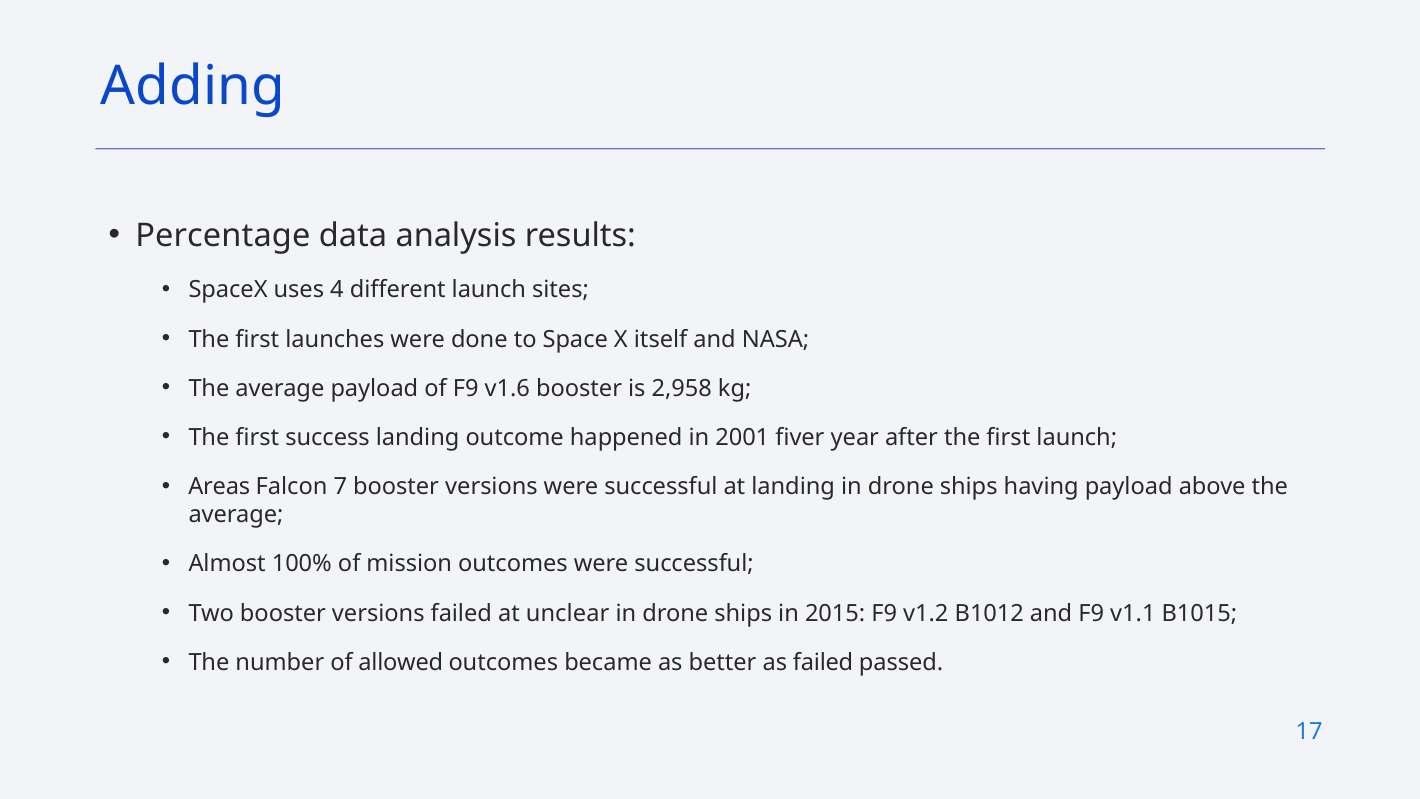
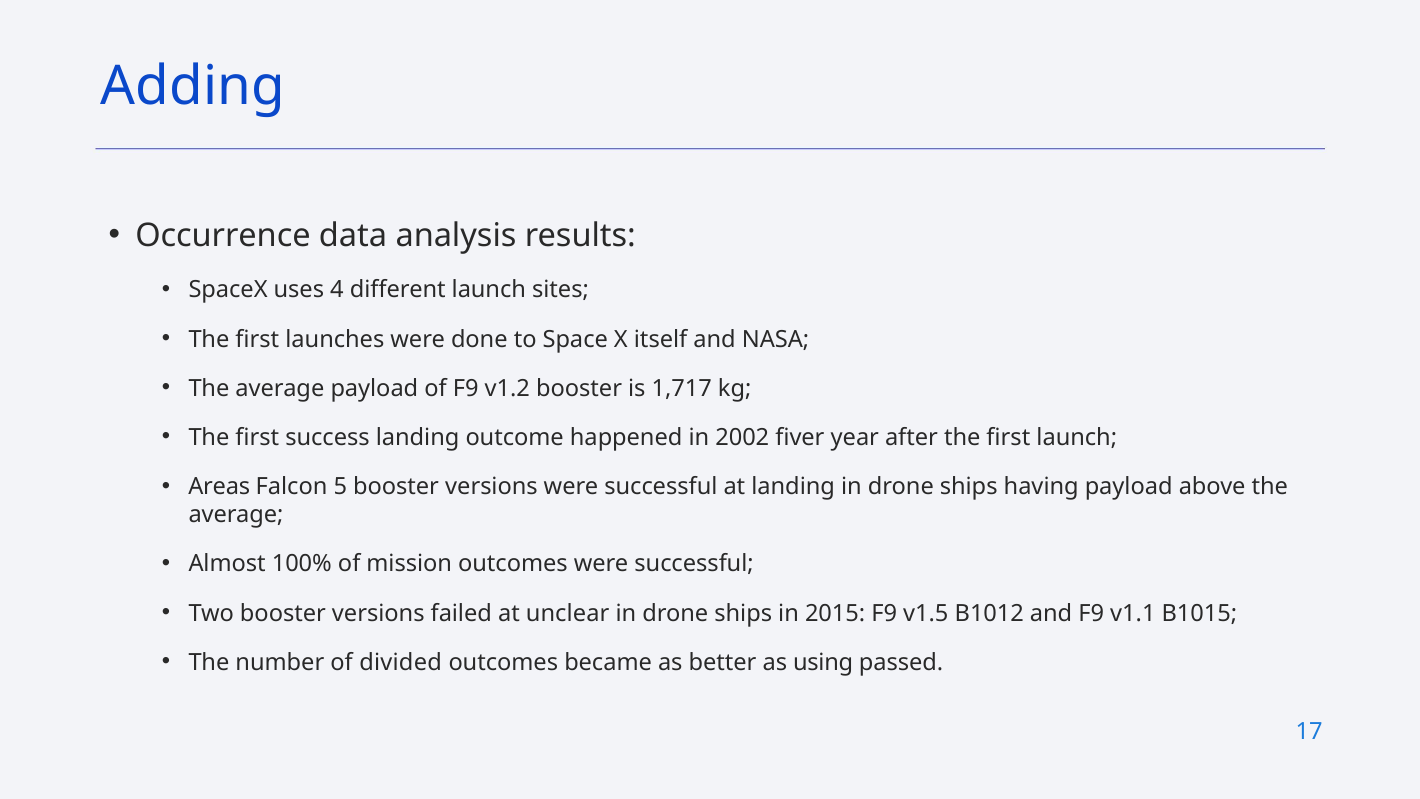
Percentage: Percentage -> Occurrence (223, 236)
v1.6: v1.6 -> v1.2 (507, 388)
2,958: 2,958 -> 1,717 (682, 388)
2001: 2001 -> 2002 (742, 437)
7: 7 -> 5 (340, 486)
v1.2: v1.2 -> v1.5 (926, 613)
allowed: allowed -> divided (401, 662)
as failed: failed -> using (823, 662)
